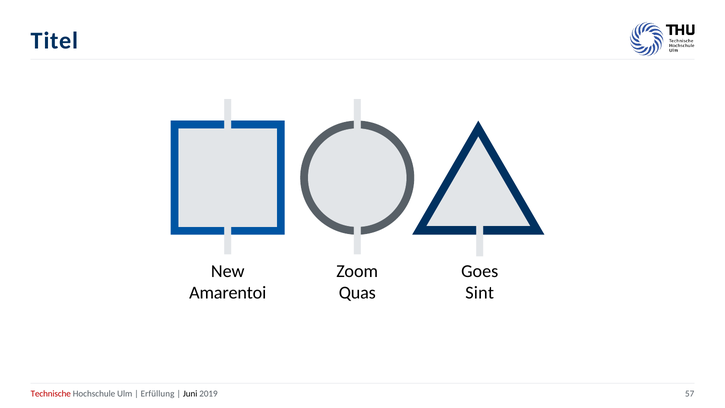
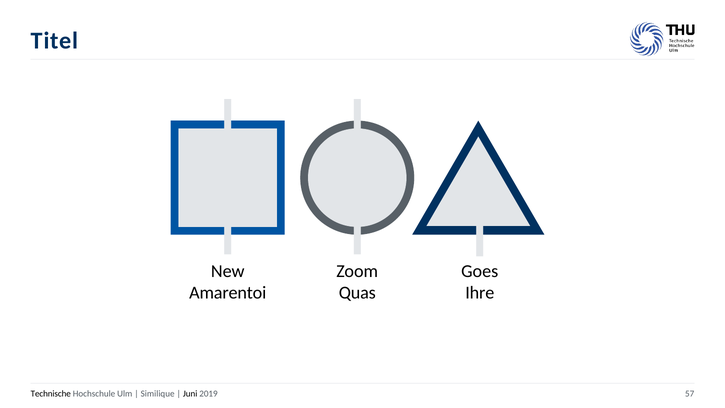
Sint: Sint -> Ihre (480, 293)
Technische colour: red -> black (51, 394)
Erfüllung: Erfüllung -> Similique (158, 394)
